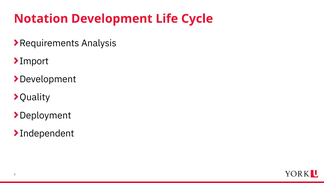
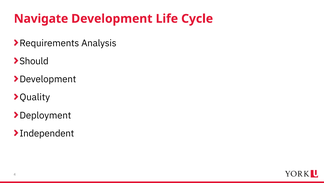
Notation: Notation -> Navigate (41, 19)
Import: Import -> Should (34, 61)
